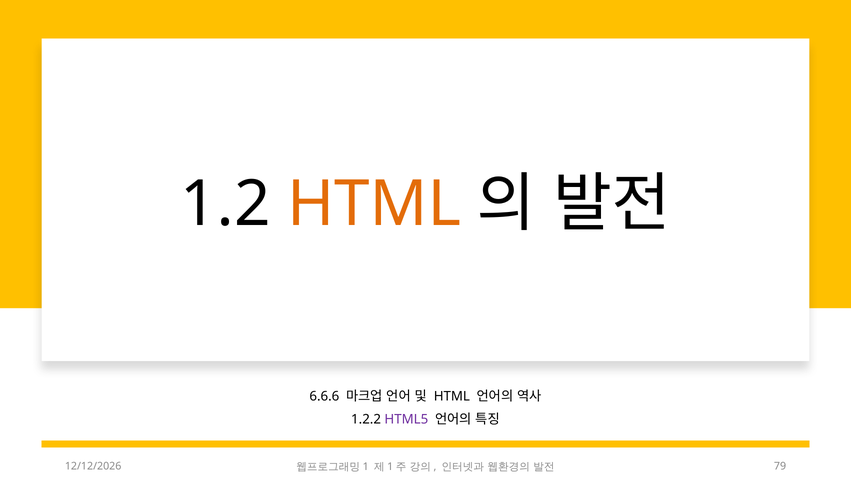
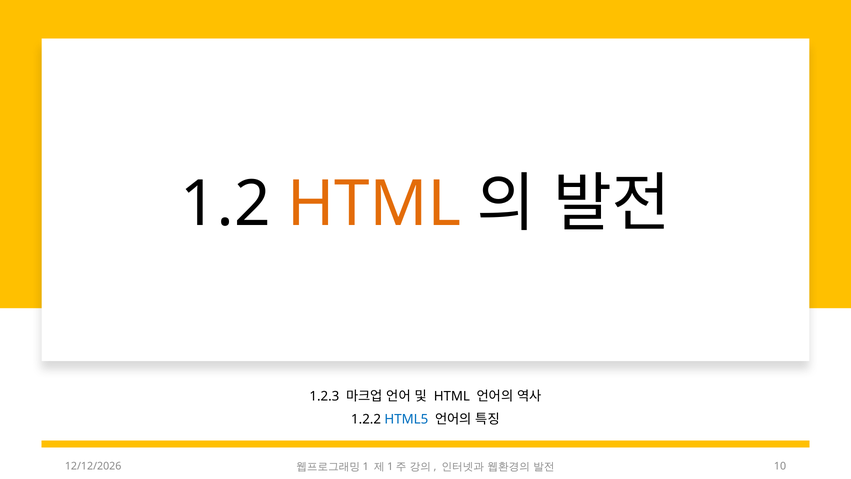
6.6.6: 6.6.6 -> 1.2.3 (324, 396)
HTML5 colour: purple -> blue (406, 419)
79: 79 -> 10 (780, 466)
